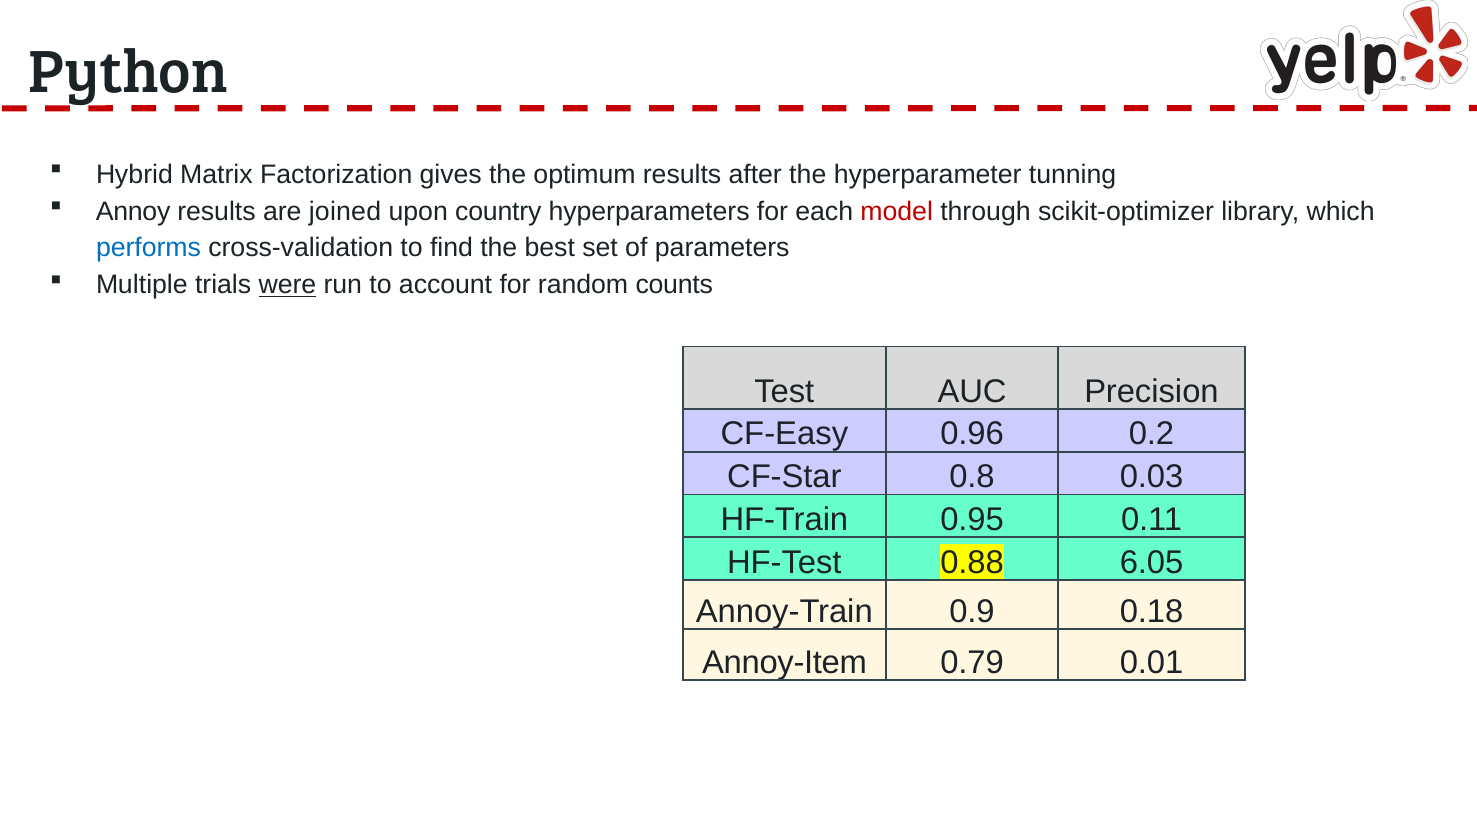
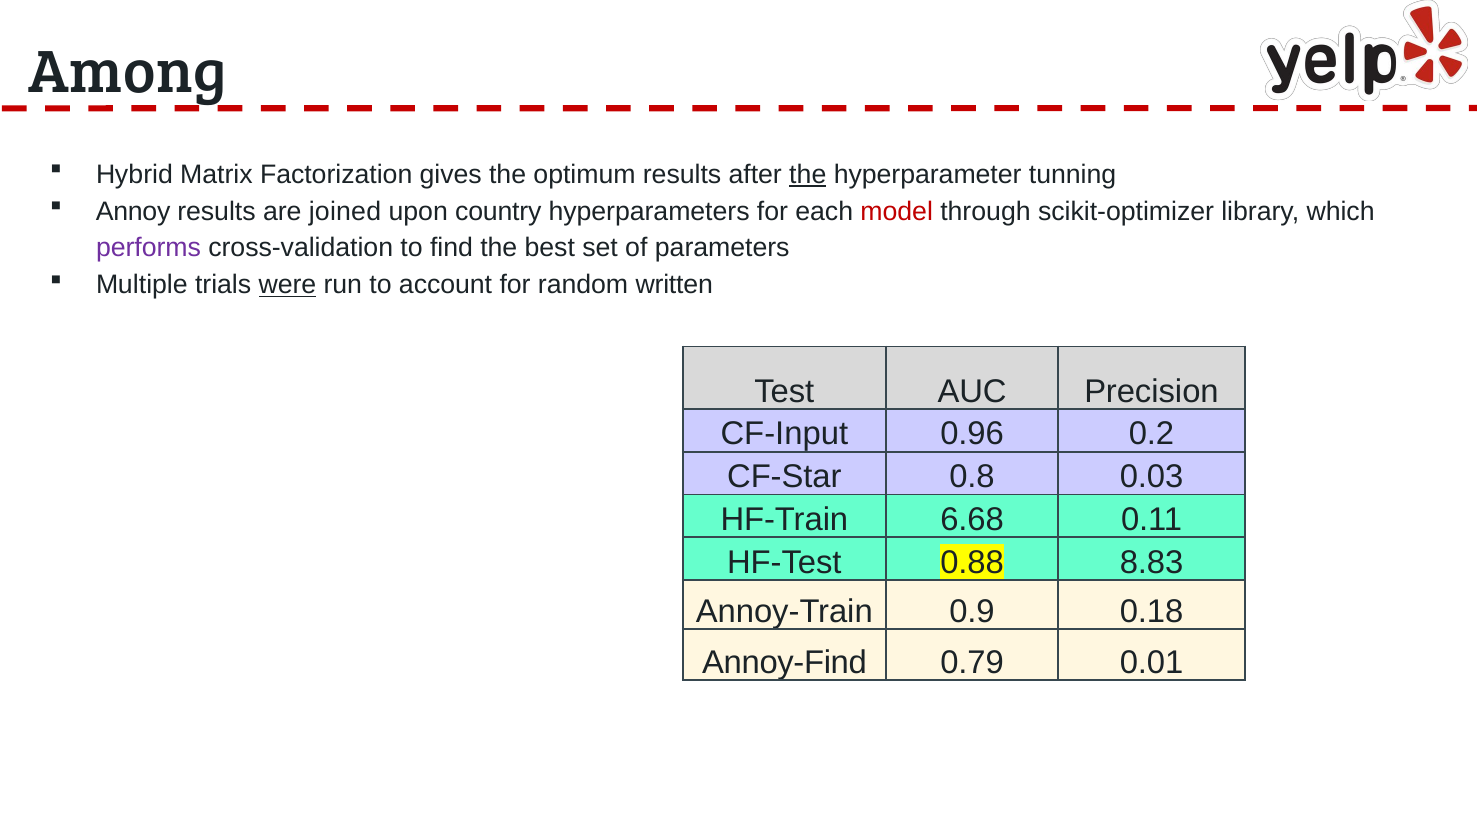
Python: Python -> Among (128, 72)
the underline: none -> present (808, 174)
performs colour: blue -> purple (149, 248)
counts: counts -> written (674, 285)
CF-Easy: CF-Easy -> CF-Input (784, 434)
0.95: 0.95 -> 6.68 (972, 519)
6.05: 6.05 -> 8.83 (1152, 562)
Annoy-Item: Annoy-Item -> Annoy-Find (785, 662)
